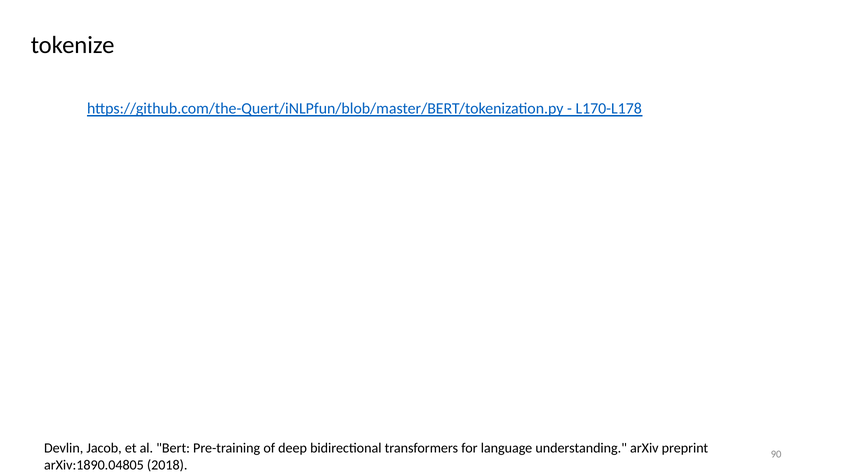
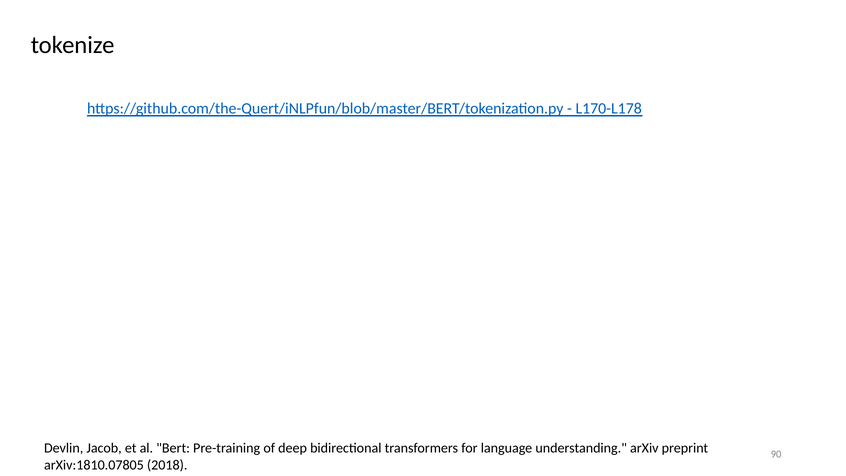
arXiv:1890.04805: arXiv:1890.04805 -> arXiv:1810.07805 (94, 465)
